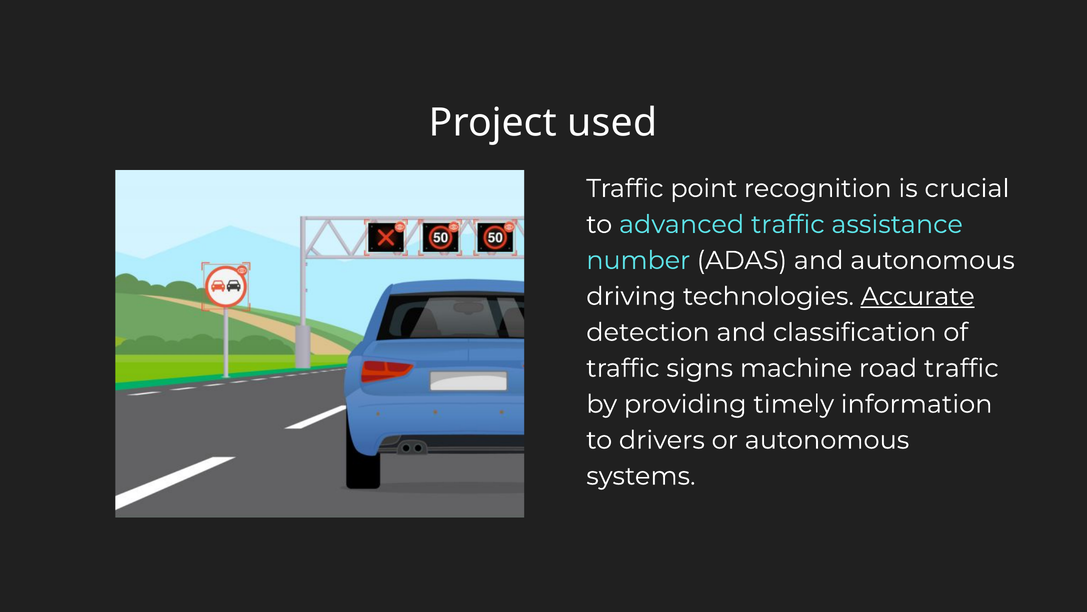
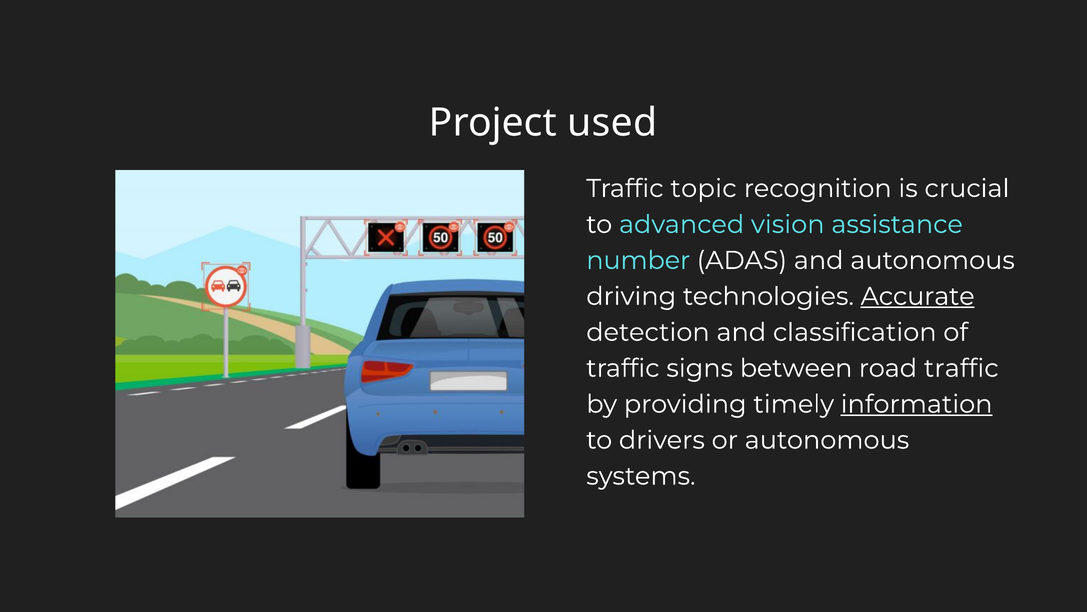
point: point -> topic (704, 188)
advanced traffic: traffic -> vision (788, 224)
machine: machine -> between (796, 368)
information underline: none -> present (917, 404)
